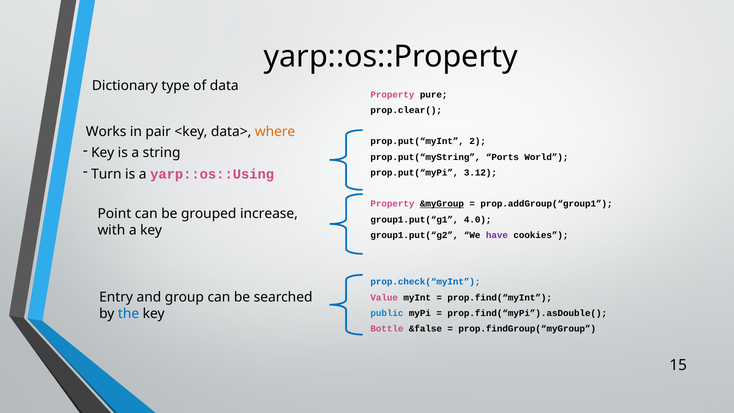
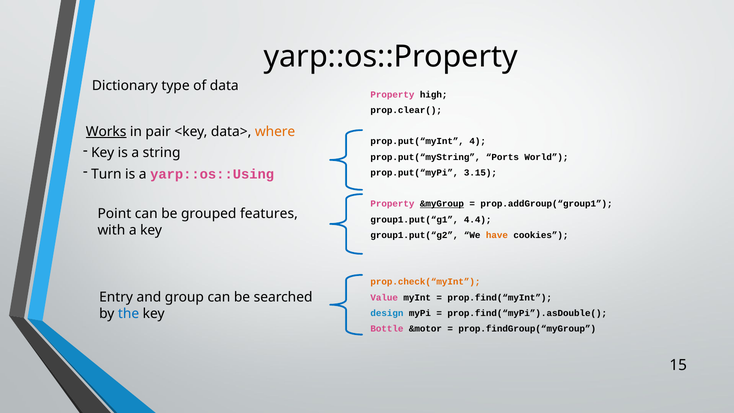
pure: pure -> high (434, 95)
Works underline: none -> present (106, 132)
2: 2 -> 4 (478, 141)
3.12: 3.12 -> 3.15 (480, 173)
increase: increase -> features (269, 214)
4.0: 4.0 -> 4.4 (478, 220)
have colour: purple -> orange (497, 235)
prop.check(“myInt colour: blue -> orange (425, 282)
public: public -> design (387, 313)
&false: &false -> &motor (425, 329)
